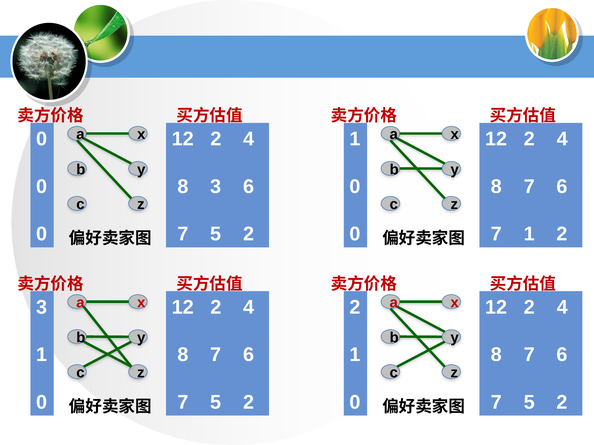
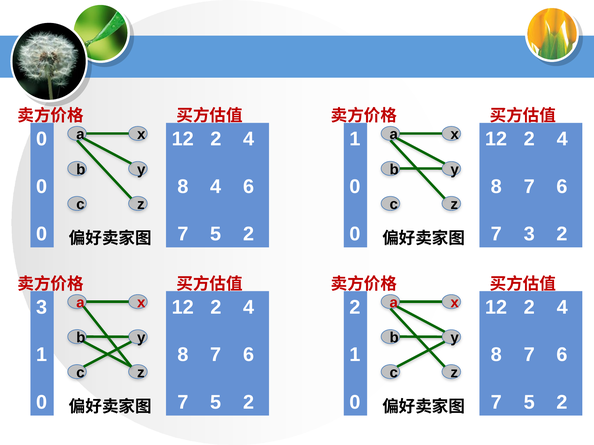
8 3: 3 -> 4 (216, 187)
7 1: 1 -> 3 (529, 234)
